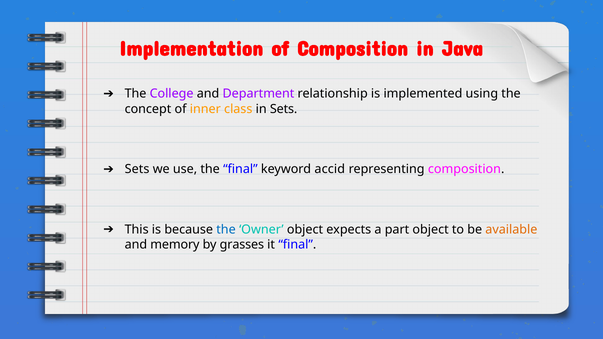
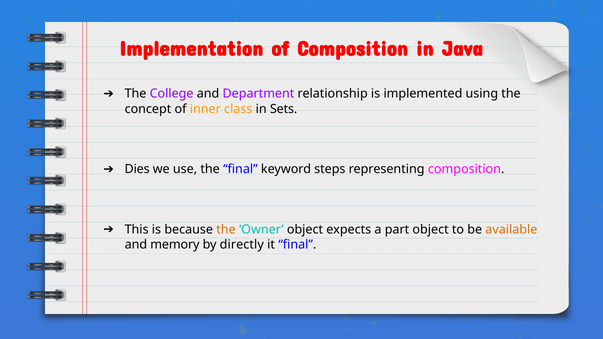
Sets: Sets -> Dies (137, 169)
accid: accid -> steps (330, 169)
the colour: blue -> orange (226, 230)
grasses: grasses -> directly (242, 245)
